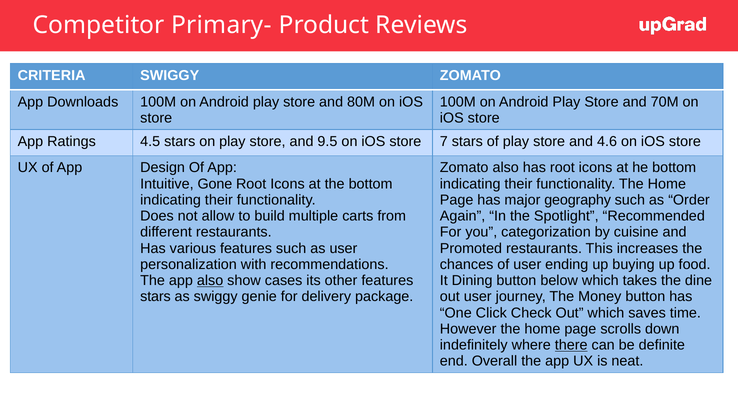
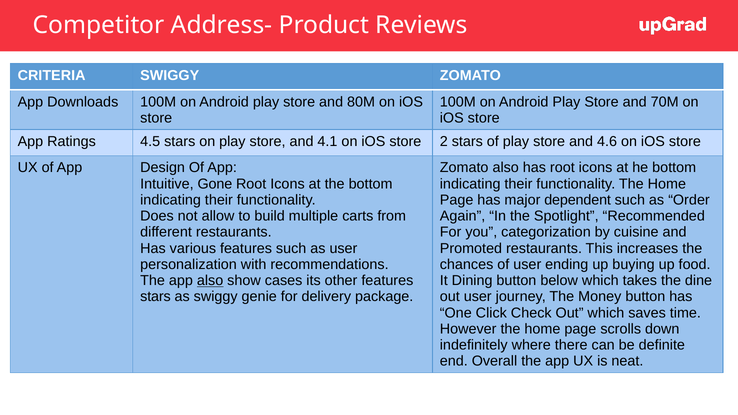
Primary-: Primary- -> Address- (222, 25)
9.5: 9.5 -> 4.1 (327, 141)
7: 7 -> 2 (444, 141)
geography: geography -> dependent (578, 200)
there underline: present -> none (571, 345)
